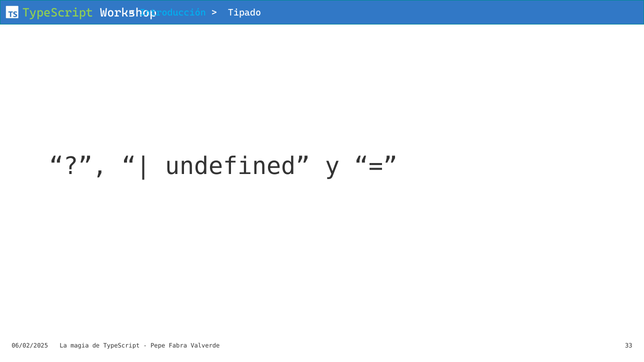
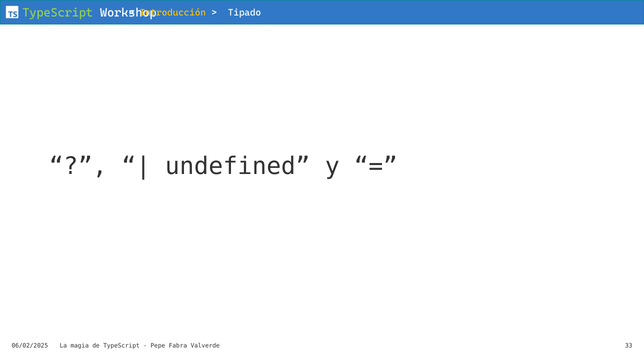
Introducción colour: light blue -> yellow (173, 13)
